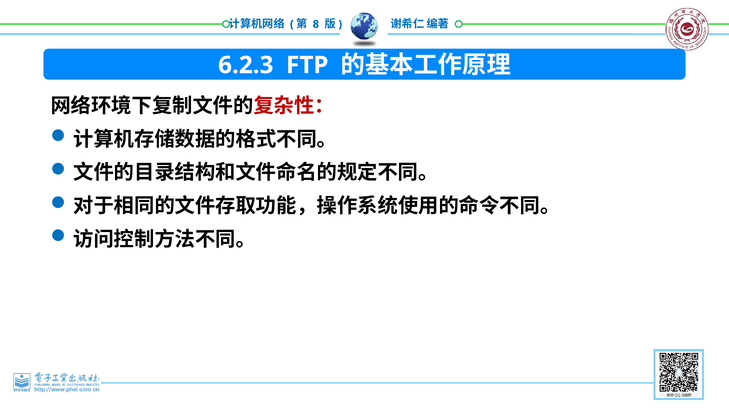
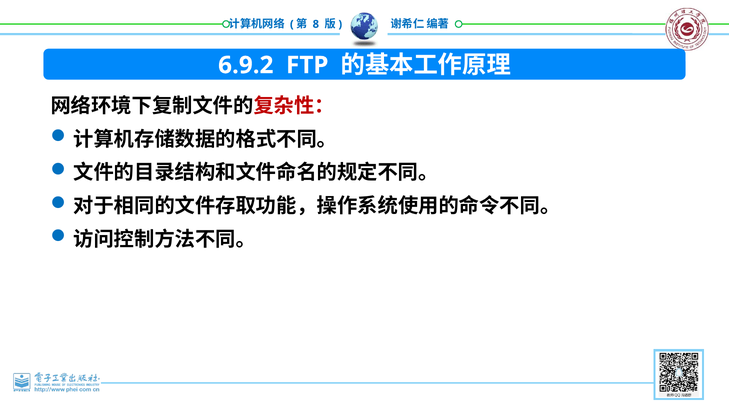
6.2.3: 6.2.3 -> 6.9.2 (246, 65)
